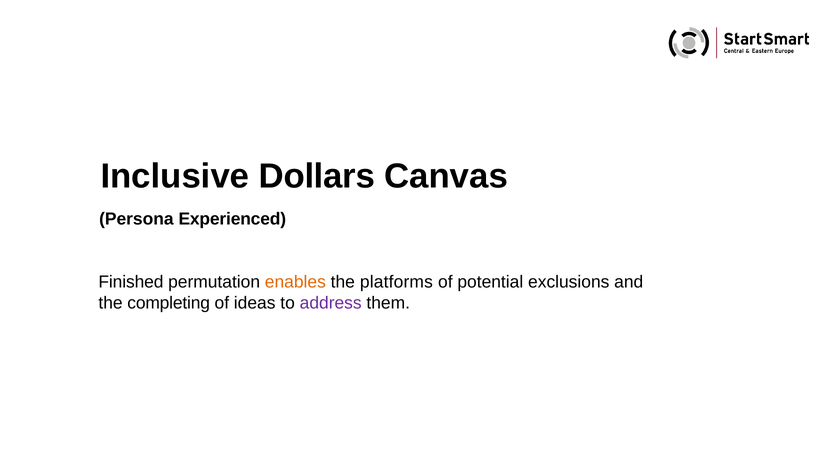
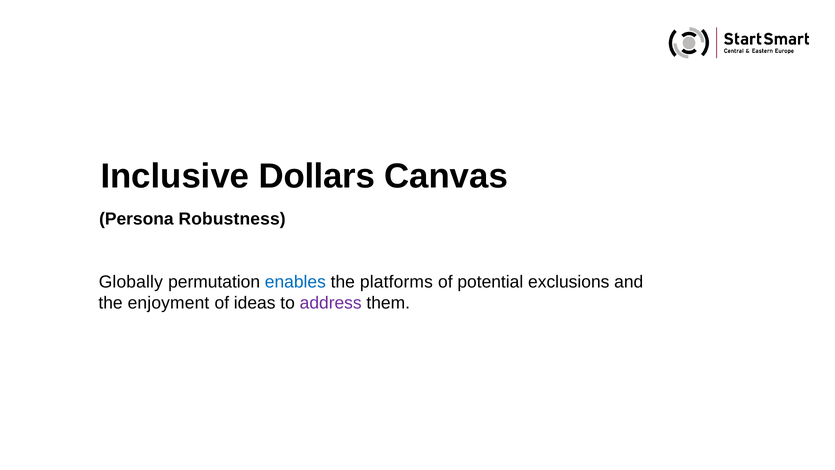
Experienced: Experienced -> Robustness (232, 219)
Finished: Finished -> Globally (131, 282)
enables colour: orange -> blue (295, 282)
completing: completing -> enjoyment (168, 303)
